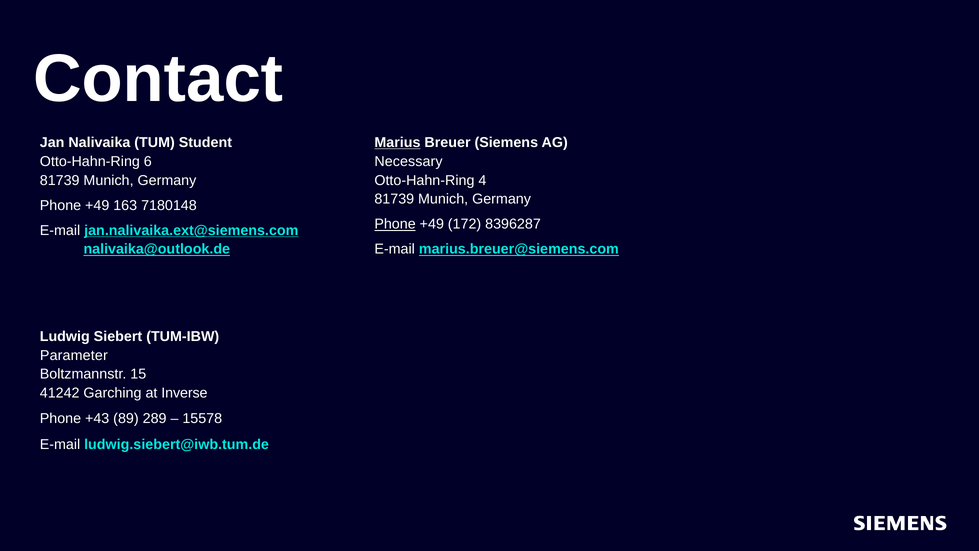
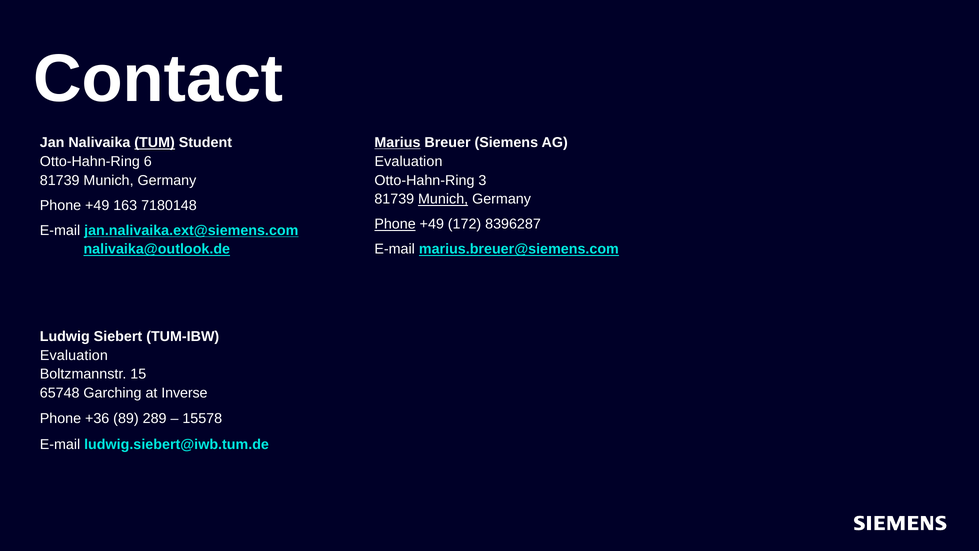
TUM underline: none -> present (155, 143)
Necessary: Necessary -> Evaluation (408, 161)
4: 4 -> 3 (482, 180)
Munich underline: none -> present (443, 199)
Parameter: Parameter -> Evaluation (74, 355)
41242: 41242 -> 65748 (60, 393)
+43: +43 -> +36 (97, 418)
